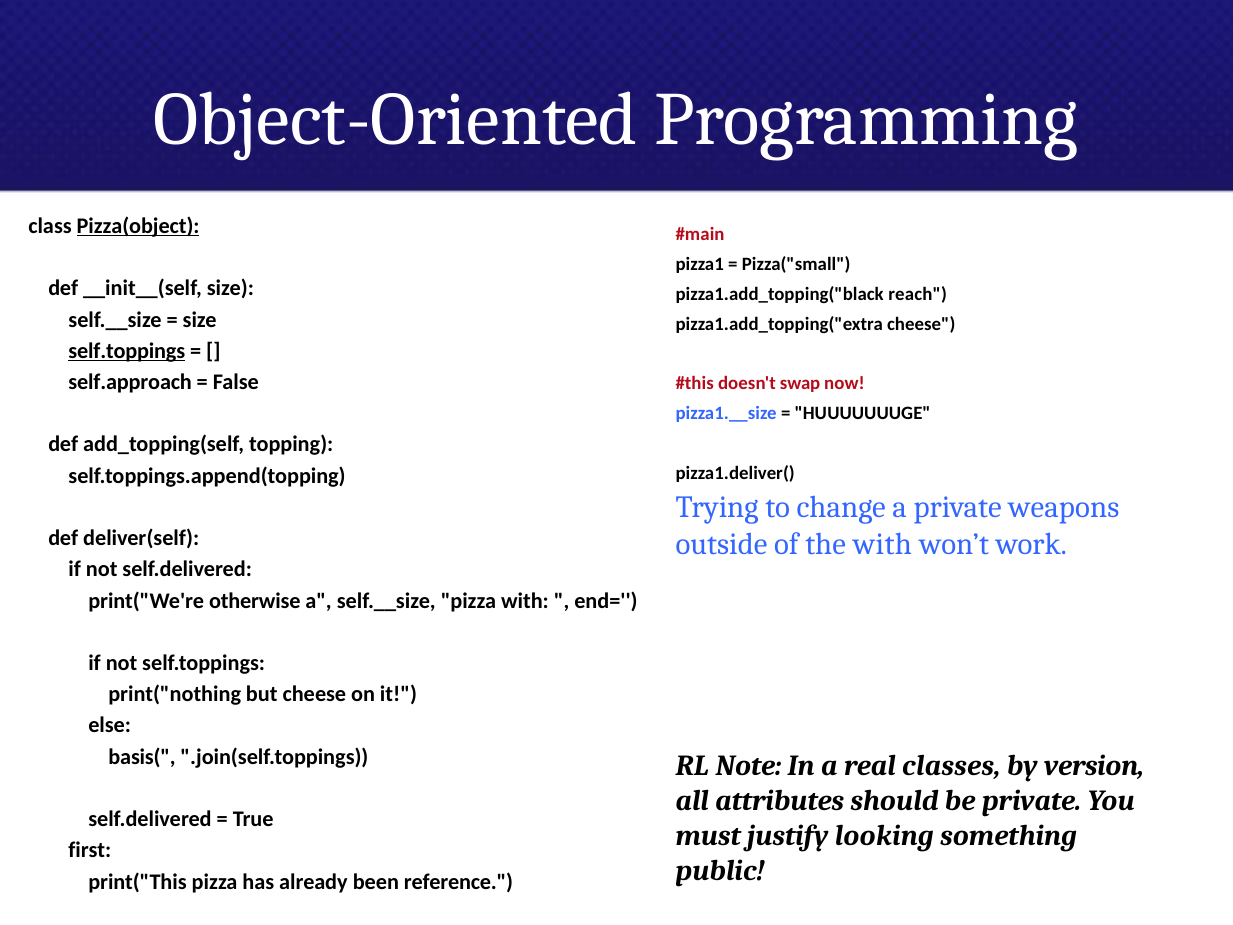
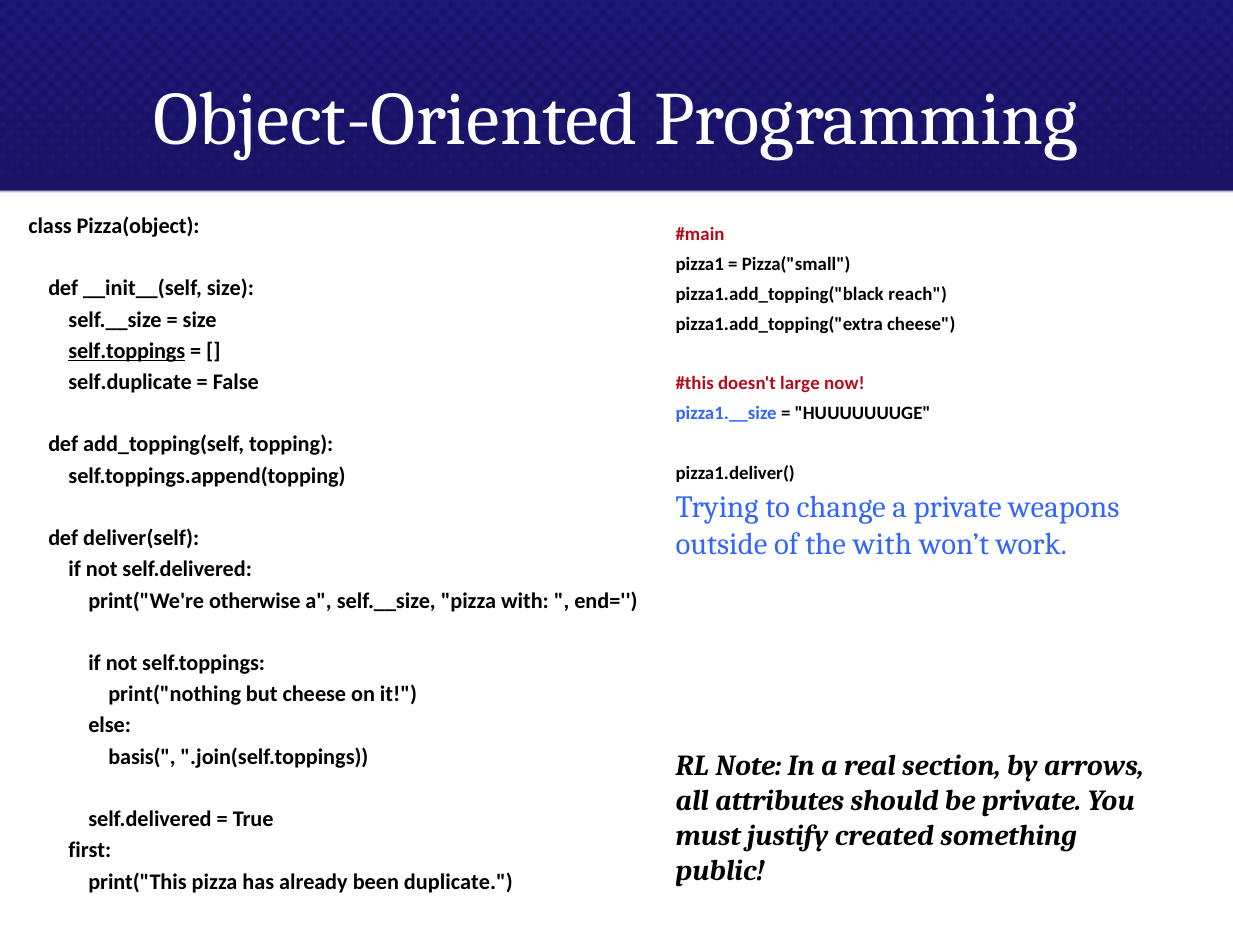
Pizza(object underline: present -> none (138, 226)
self.approach: self.approach -> self.duplicate (130, 382)
swap: swap -> large (800, 384)
classes: classes -> section (952, 765)
version: version -> arrows (1094, 765)
looking: looking -> created (884, 835)
reference: reference -> duplicate (458, 881)
